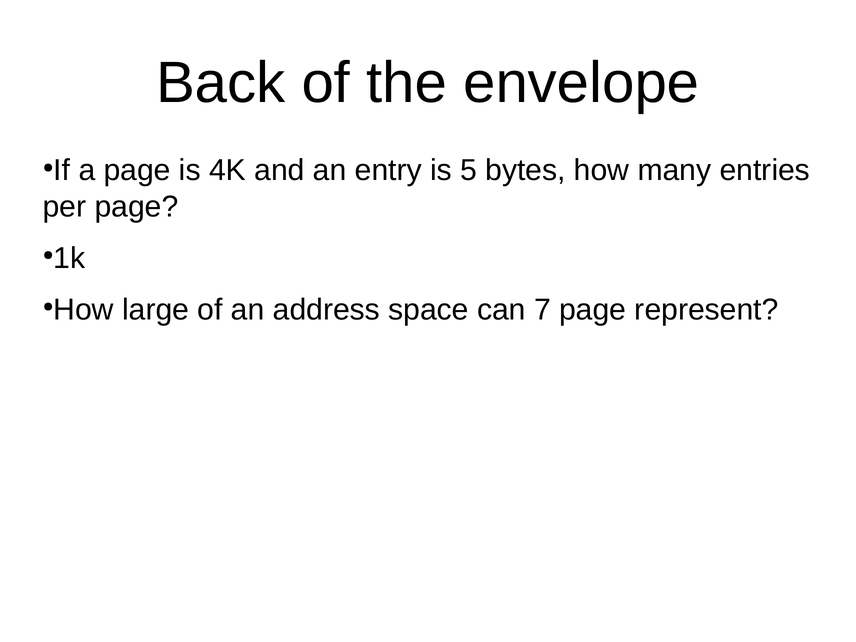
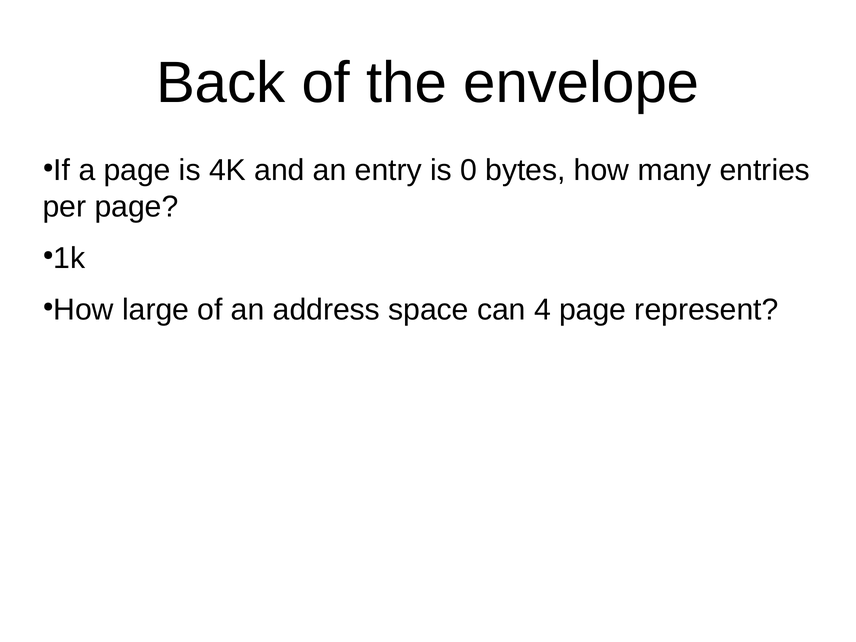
5: 5 -> 0 (469, 170)
7: 7 -> 4 (542, 310)
